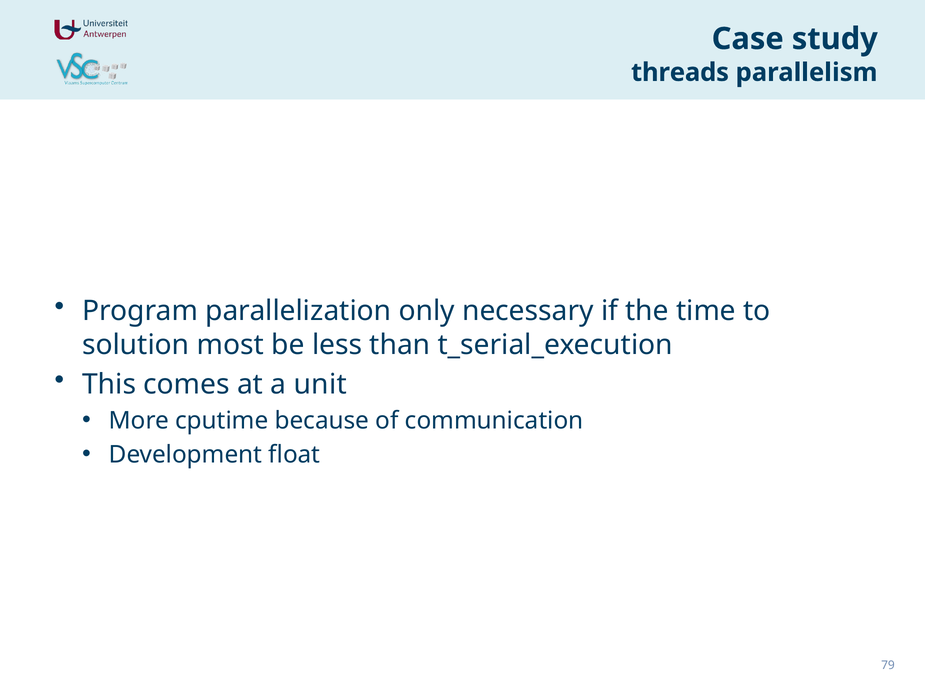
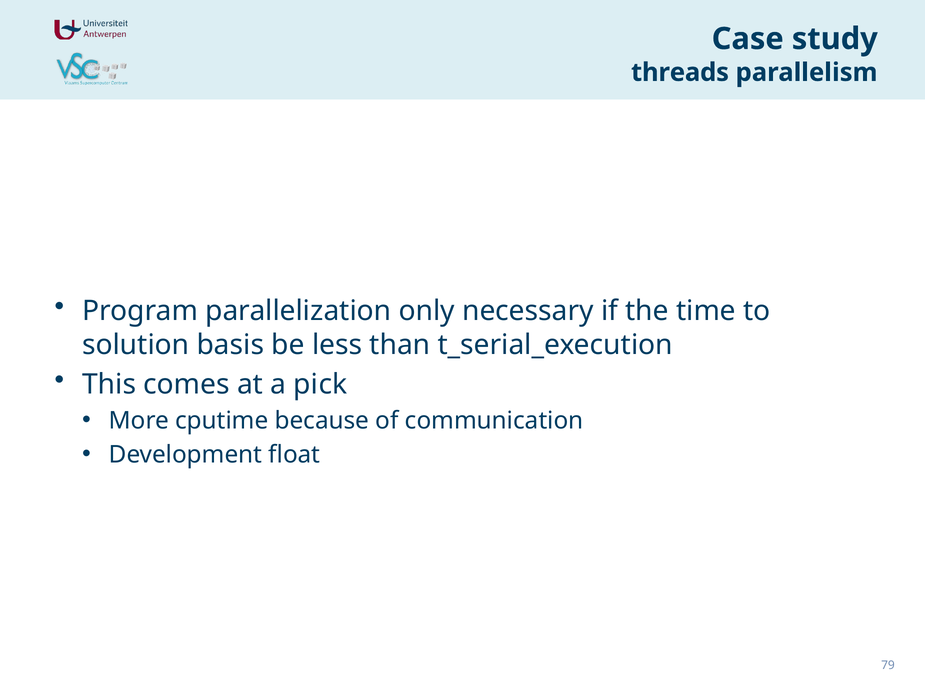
most: most -> basis (230, 345)
unit: unit -> pick (320, 384)
